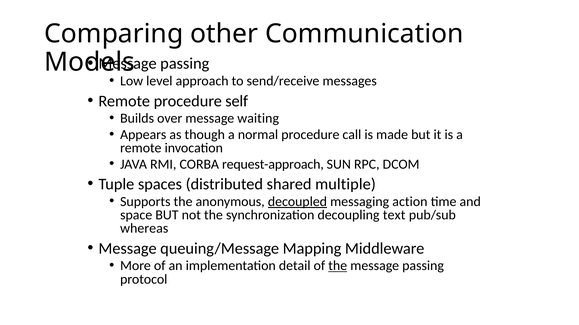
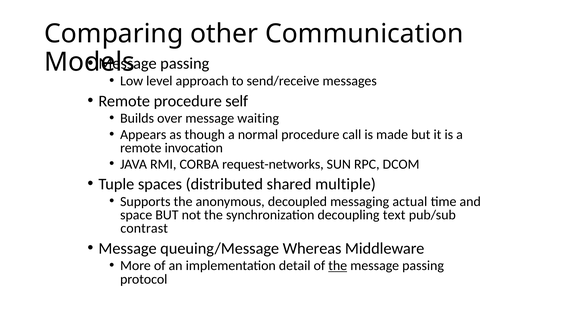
request-approach: request-approach -> request-networks (273, 164)
decoupled underline: present -> none (297, 202)
action: action -> actual (410, 202)
whereas: whereas -> contrast (144, 229)
Mapping: Mapping -> Whereas (312, 249)
